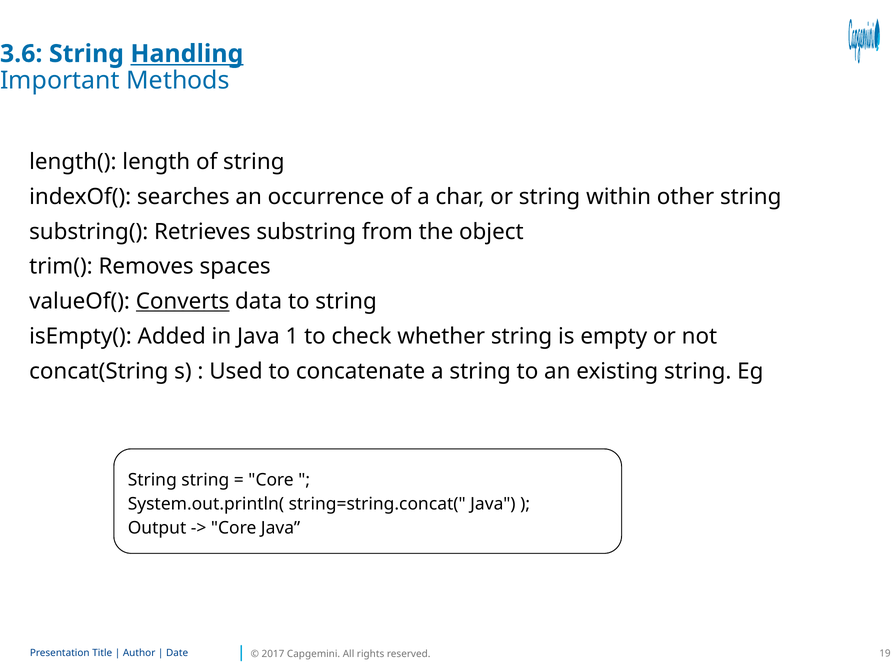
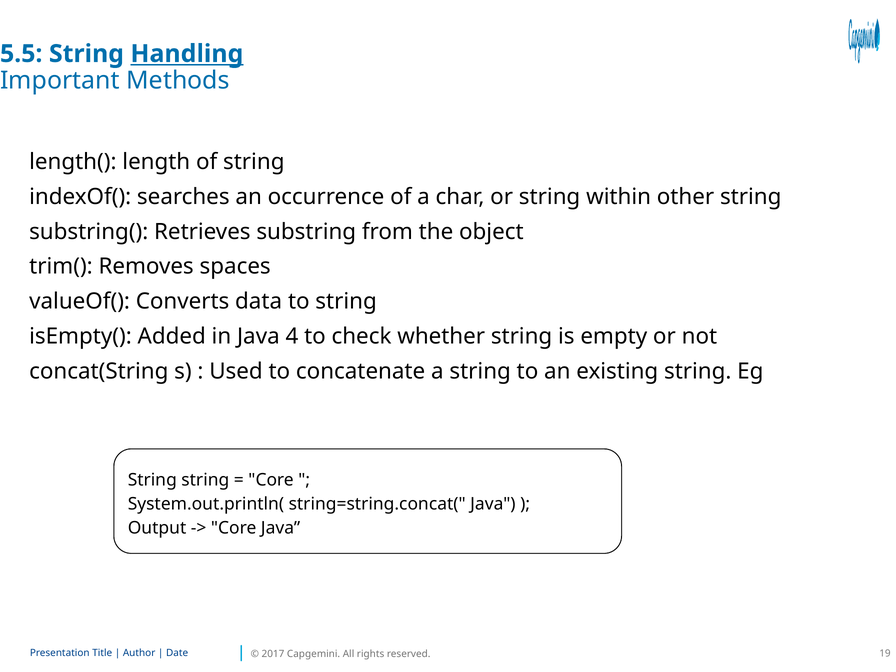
3.6: 3.6 -> 5.5 (21, 54)
Converts underline: present -> none (183, 301)
1: 1 -> 4 (292, 336)
